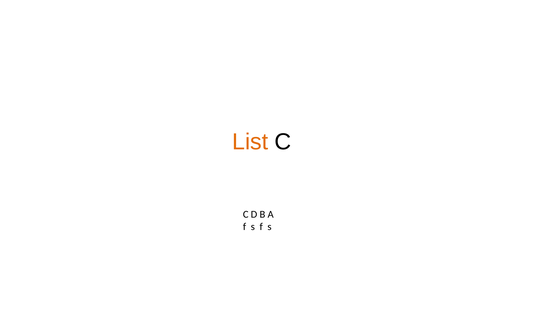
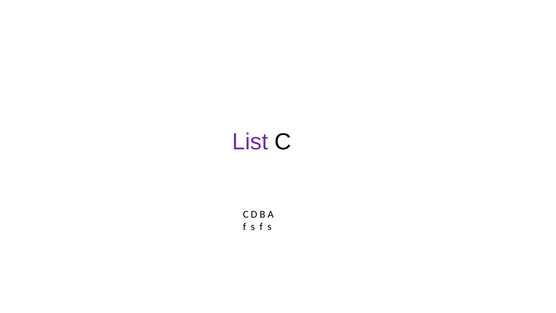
List colour: orange -> purple (250, 142)
